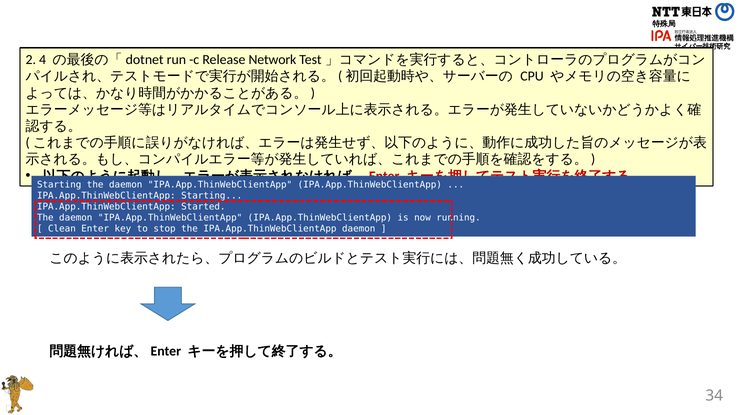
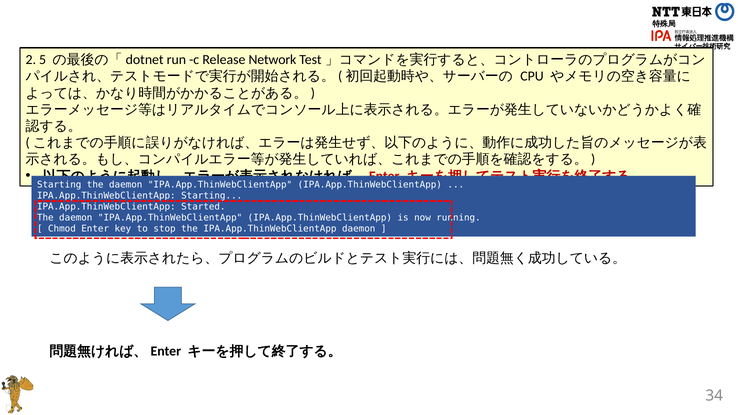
4: 4 -> 5 (43, 60)
Clean: Clean -> Chmod (62, 229)
